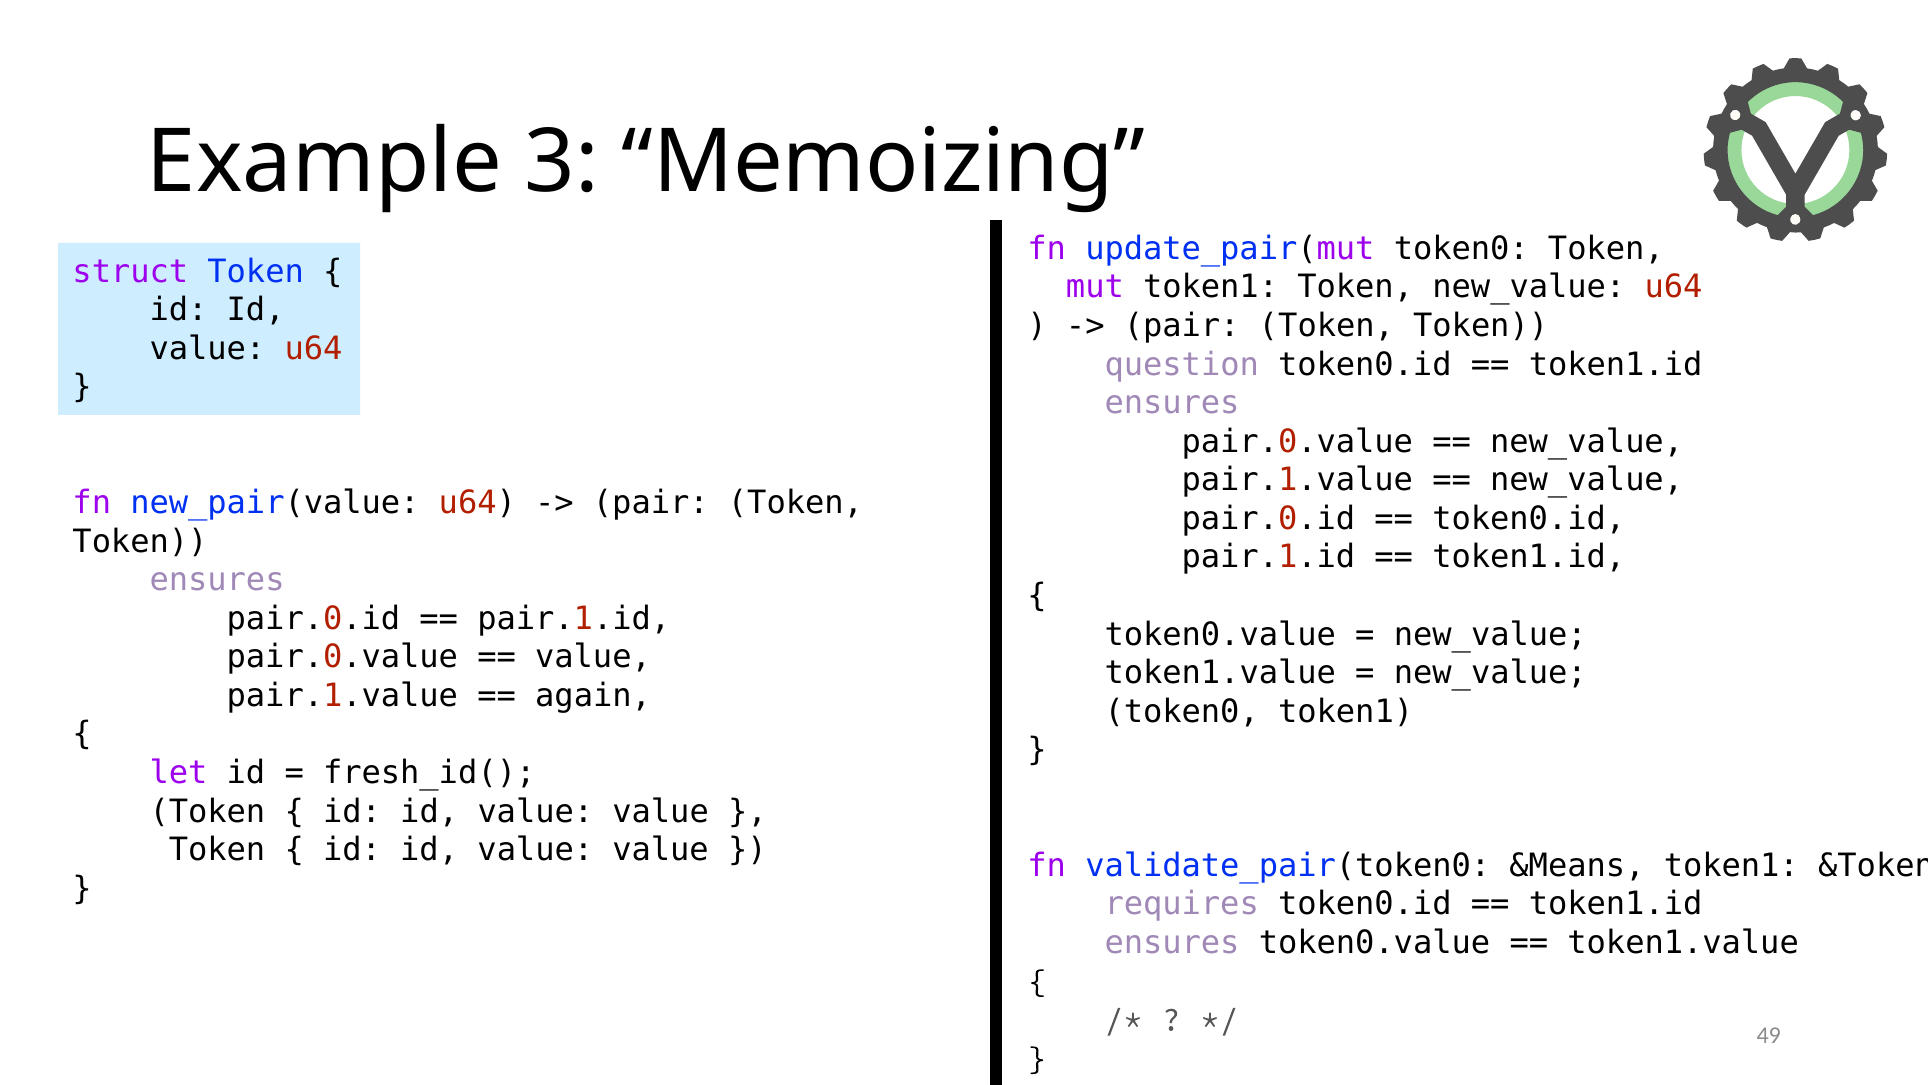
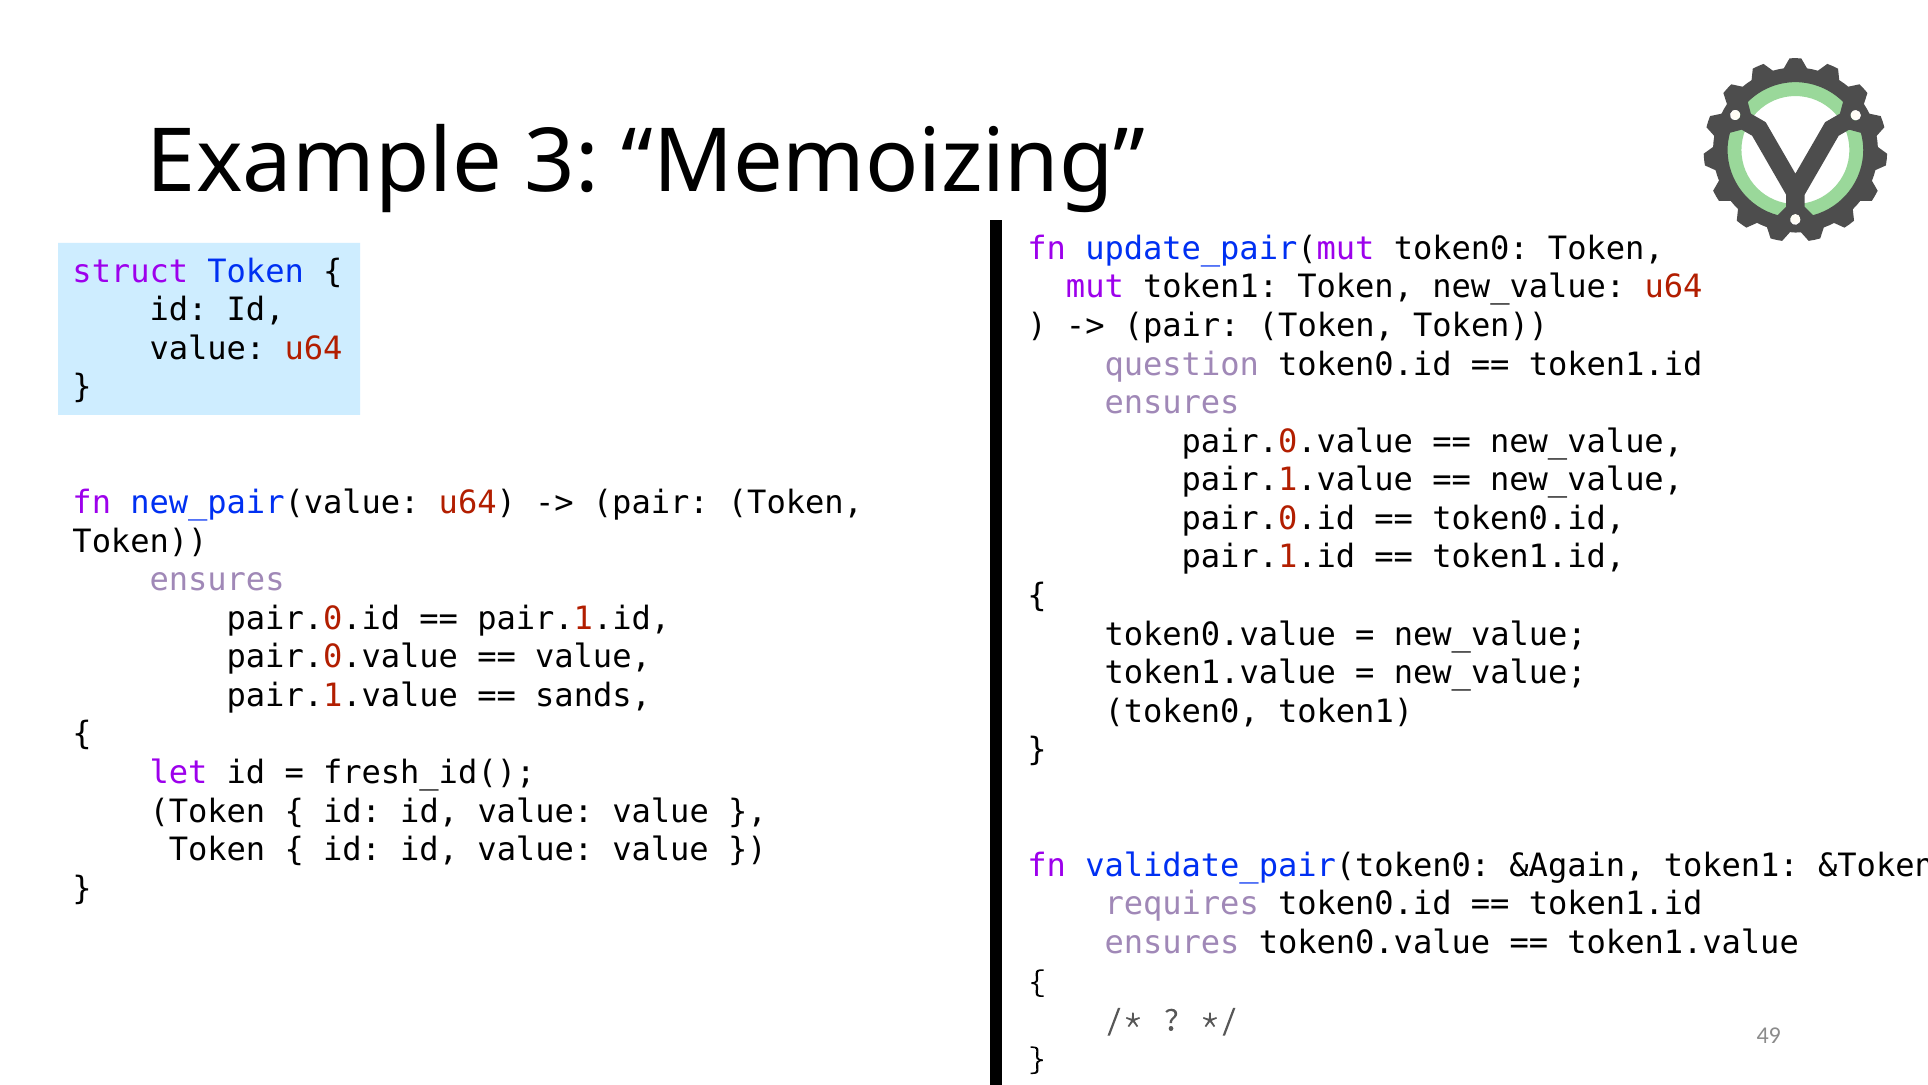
again: again -> sands (593, 695)
&Means: &Means -> &Again (1577, 865)
